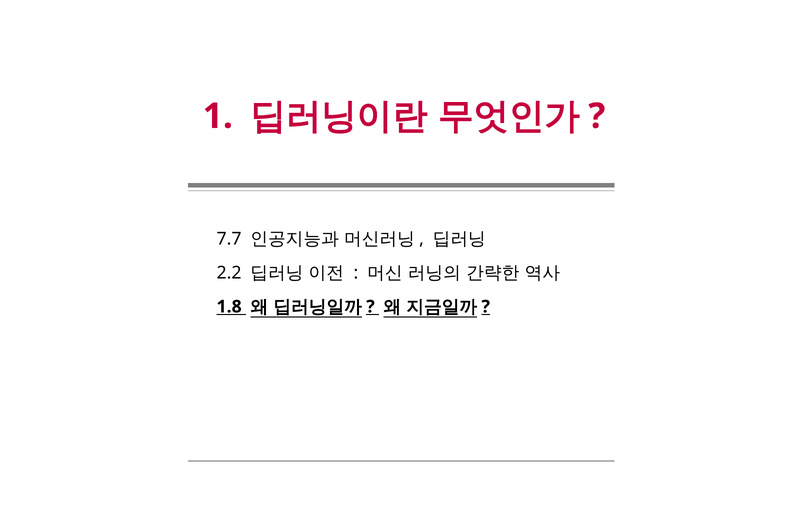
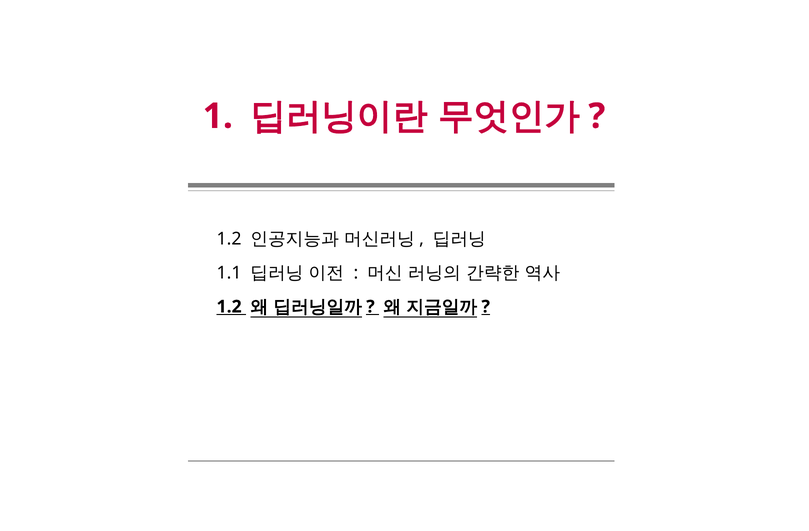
7.7: 7.7 -> 1.2 (229, 239)
2.2: 2.2 -> 1.1 (229, 273)
1.8: 1.8 -> 1.2 (229, 307)
